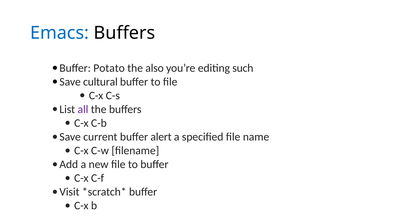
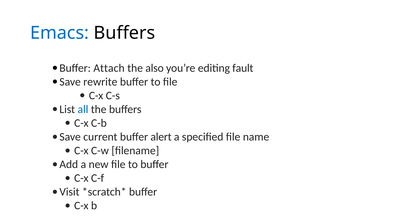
Potato: Potato -> Attach (109, 68)
such: such -> fault (243, 68)
cultural: cultural -> rewrite (100, 82)
all colour: purple -> blue (83, 109)
